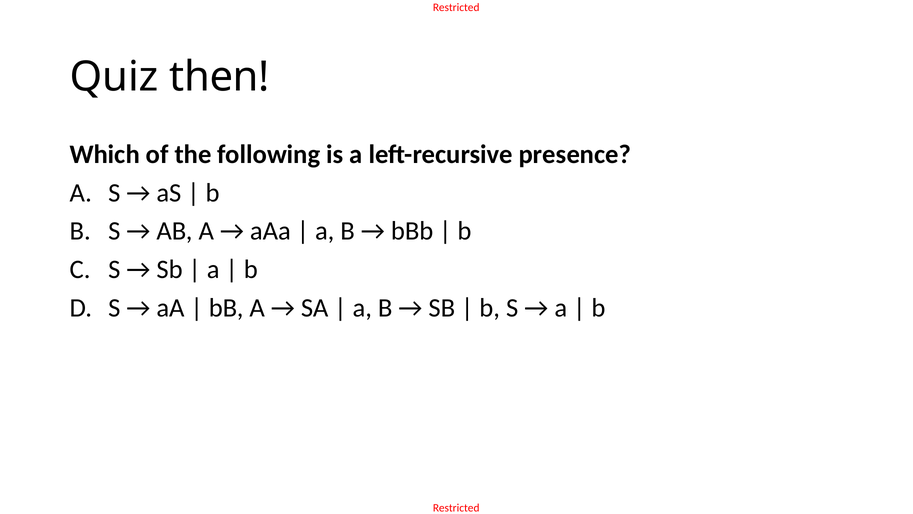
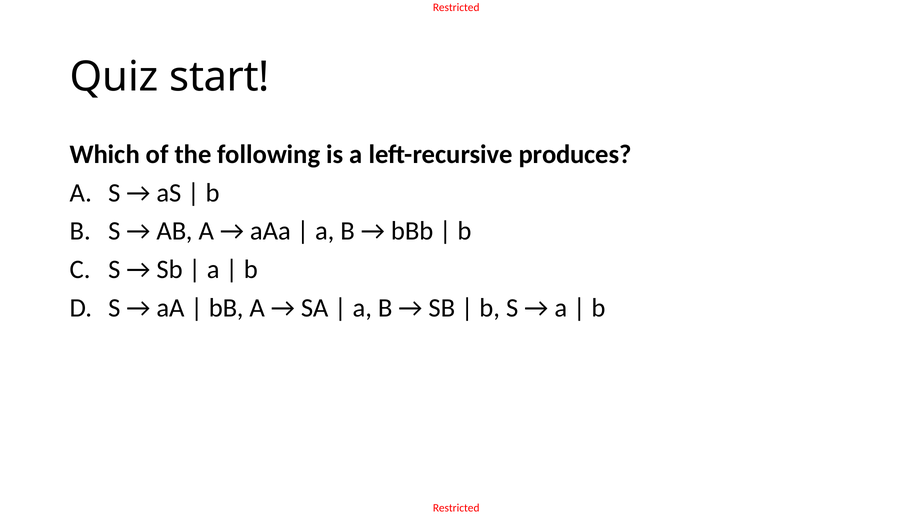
then: then -> start (220, 77)
presence: presence -> produces (575, 154)
